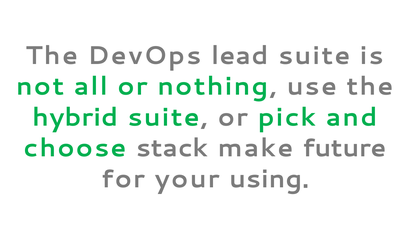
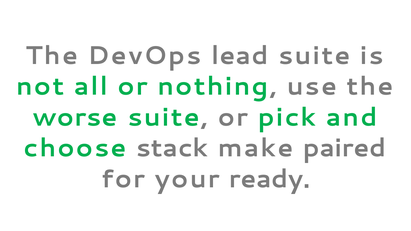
hybrid: hybrid -> worse (75, 117)
future: future -> paired (344, 148)
using: using -> ready (269, 179)
